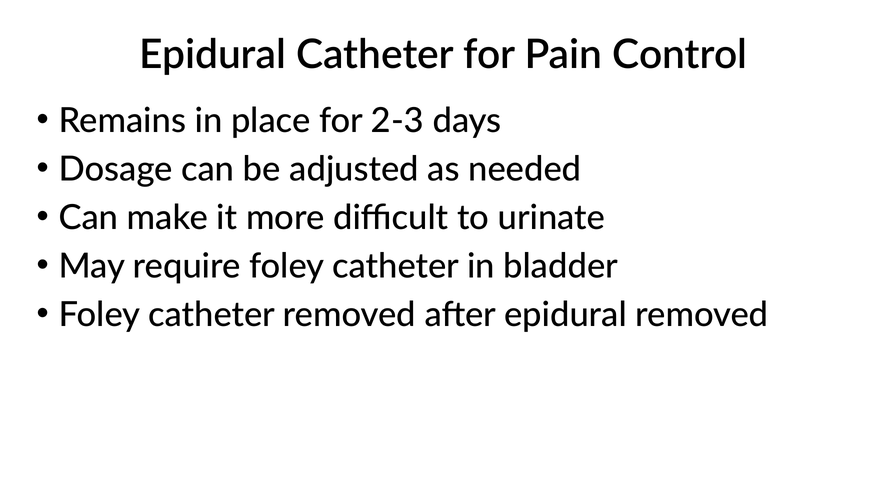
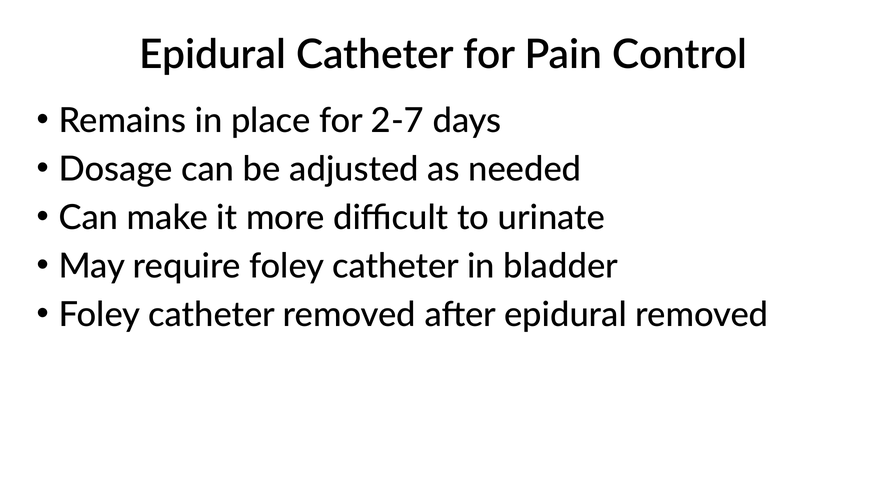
2-3: 2-3 -> 2-7 (397, 121)
